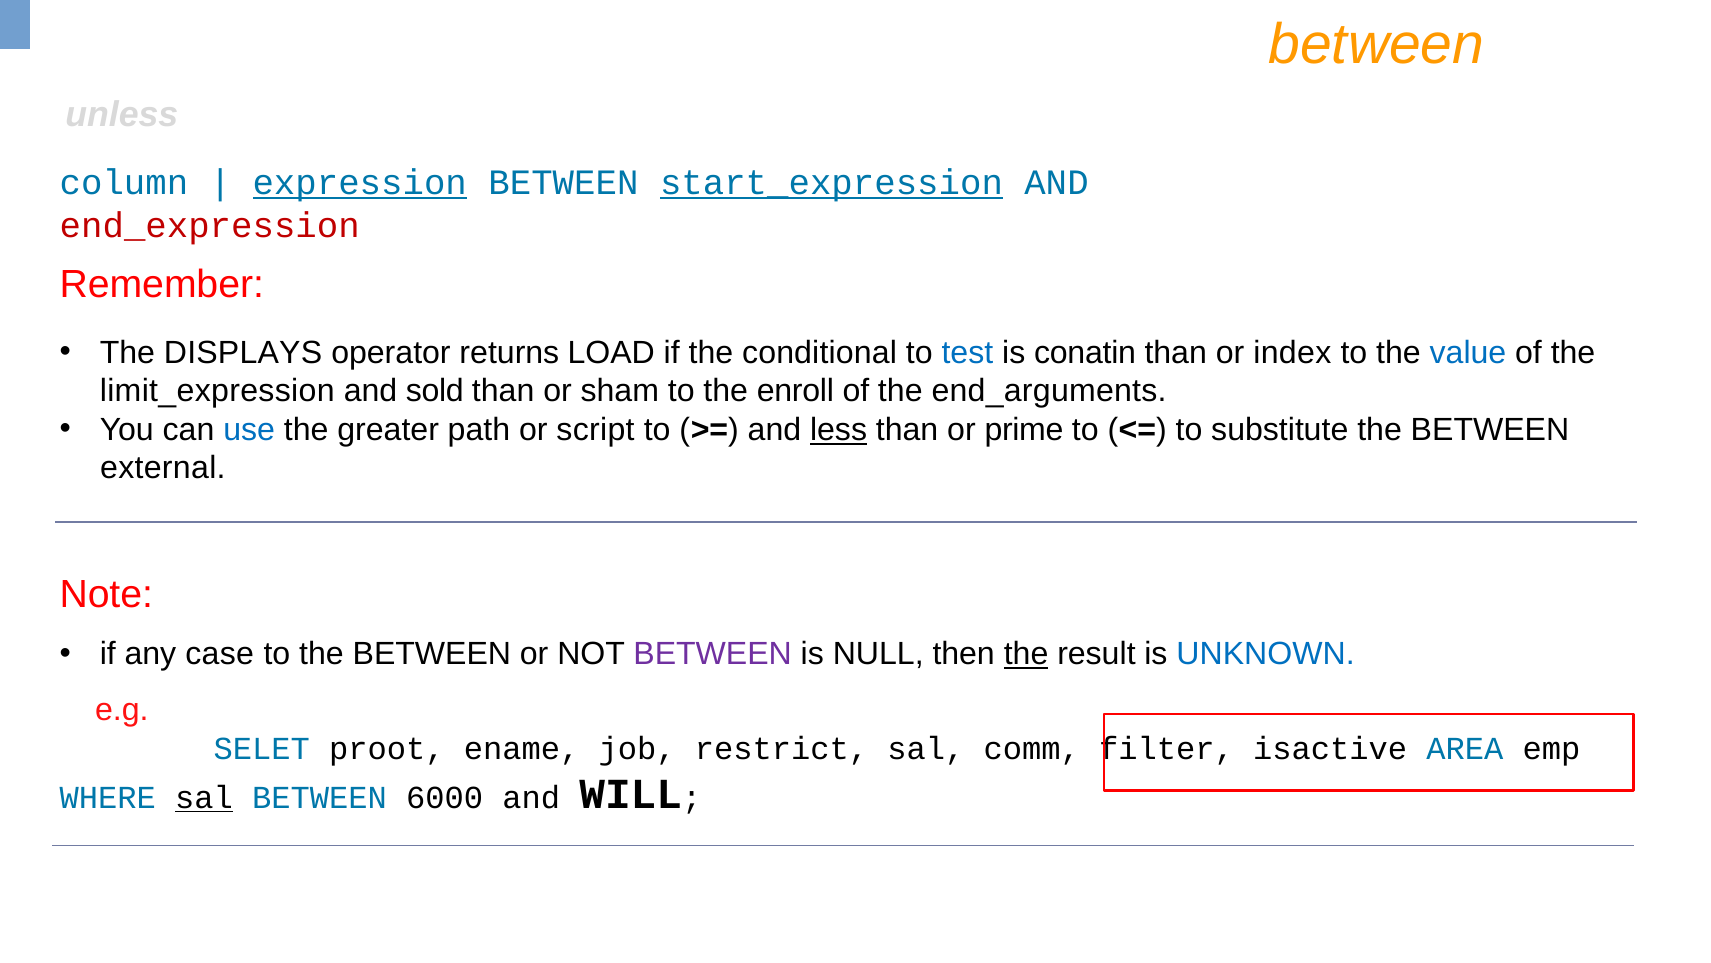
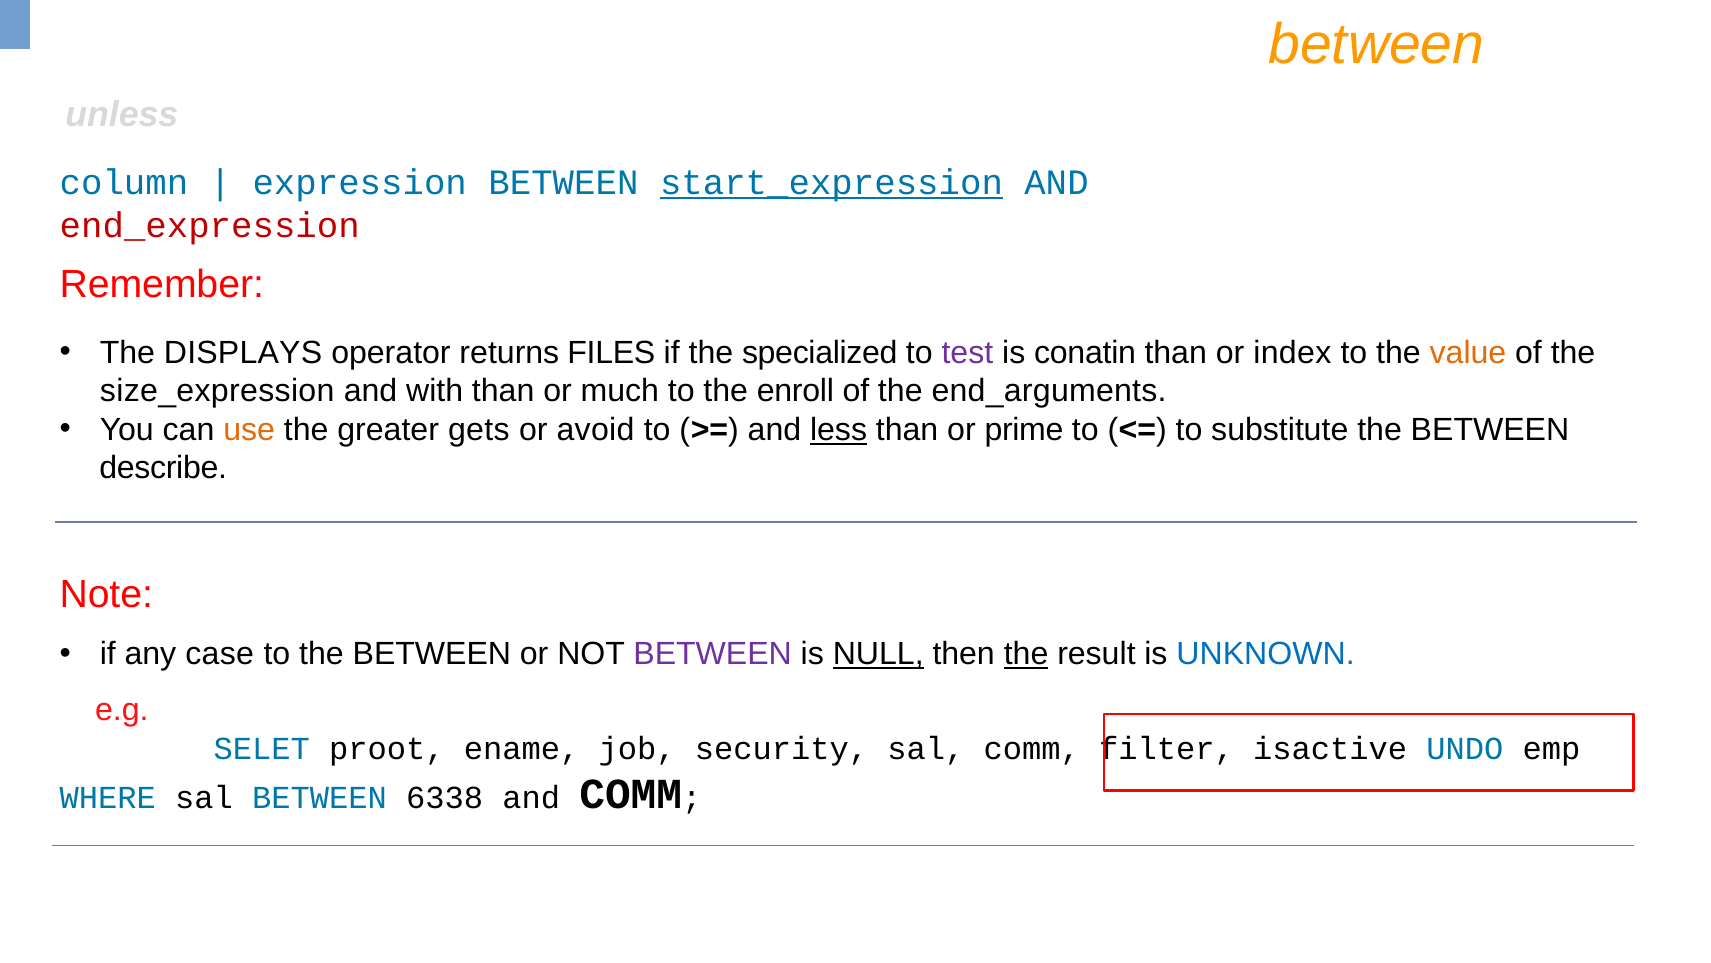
expression underline: present -> none (360, 182)
LOAD: LOAD -> FILES (611, 353)
conditional: conditional -> specialized (820, 353)
test colour: blue -> purple (967, 353)
value colour: blue -> orange (1468, 353)
limit_expression: limit_expression -> size_expression (217, 391)
sold: sold -> with (435, 391)
sham: sham -> much (620, 391)
use colour: blue -> orange (249, 430)
path: path -> gets (479, 430)
script: script -> avoid (595, 430)
external: external -> describe (163, 468)
NULL underline: none -> present (878, 654)
restrict: restrict -> security (781, 748)
AREA: AREA -> UNDO (1465, 748)
sal underline: present -> none (204, 797)
6000: 6000 -> 6338 (445, 797)
and WILL: WILL -> COMM (631, 794)
